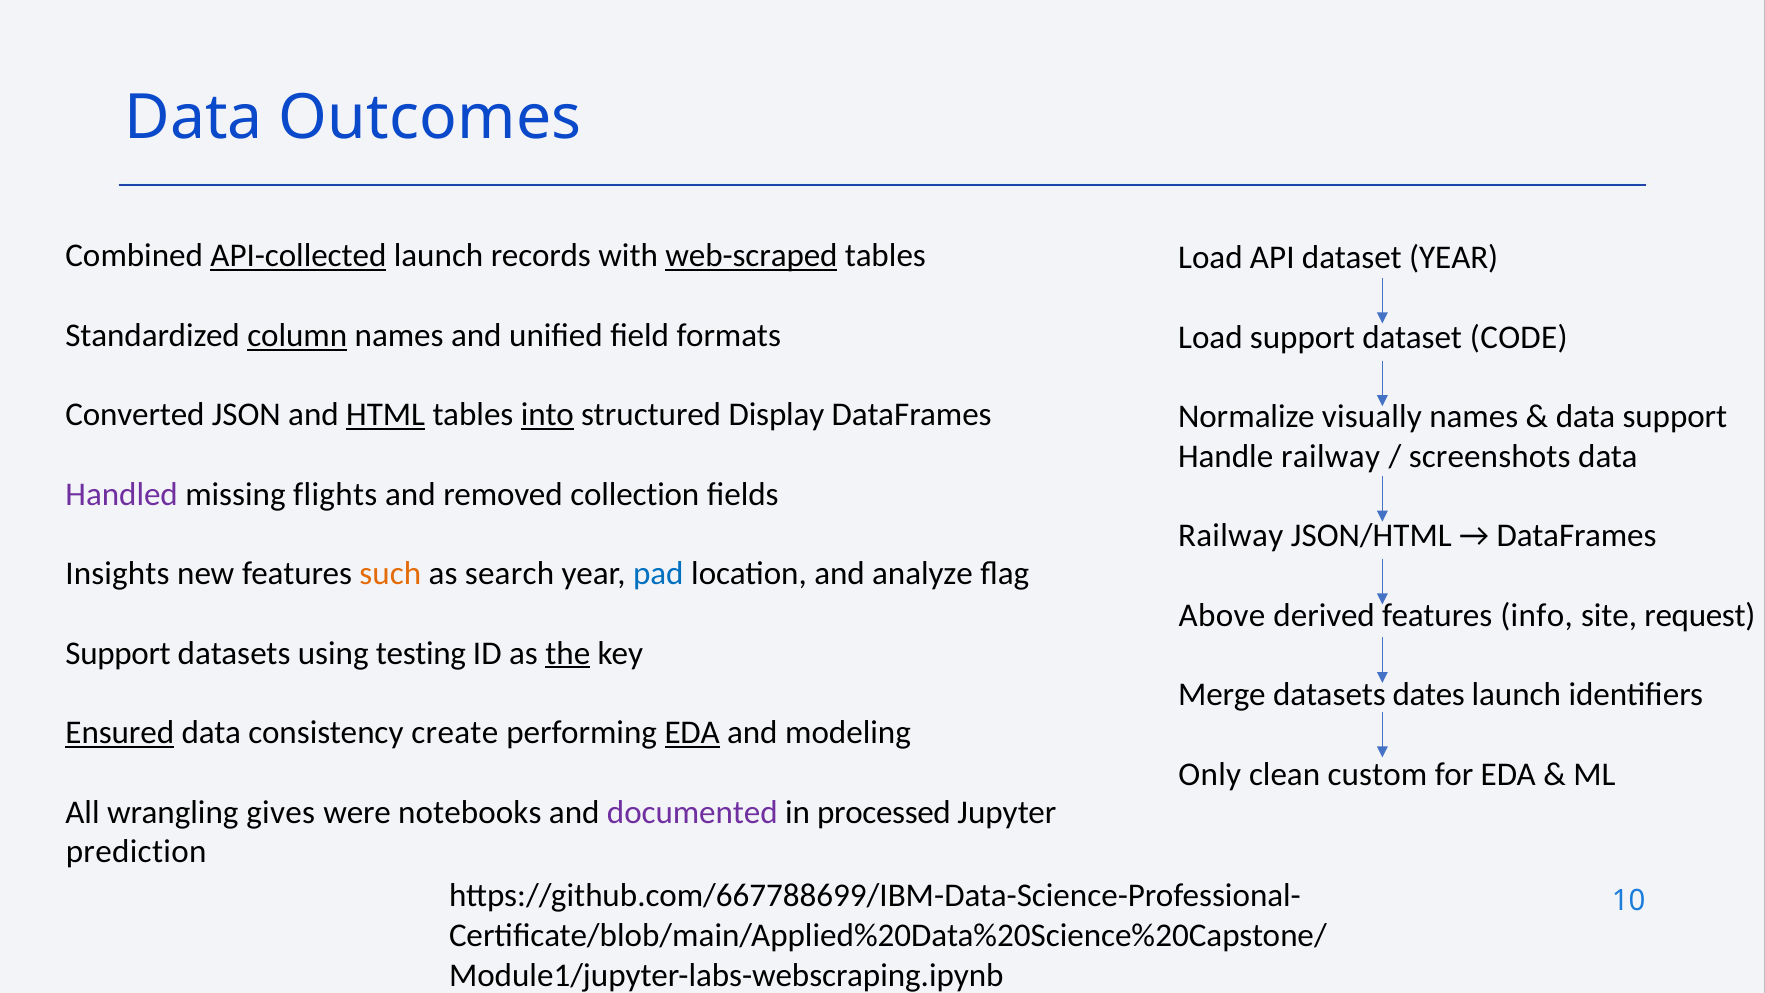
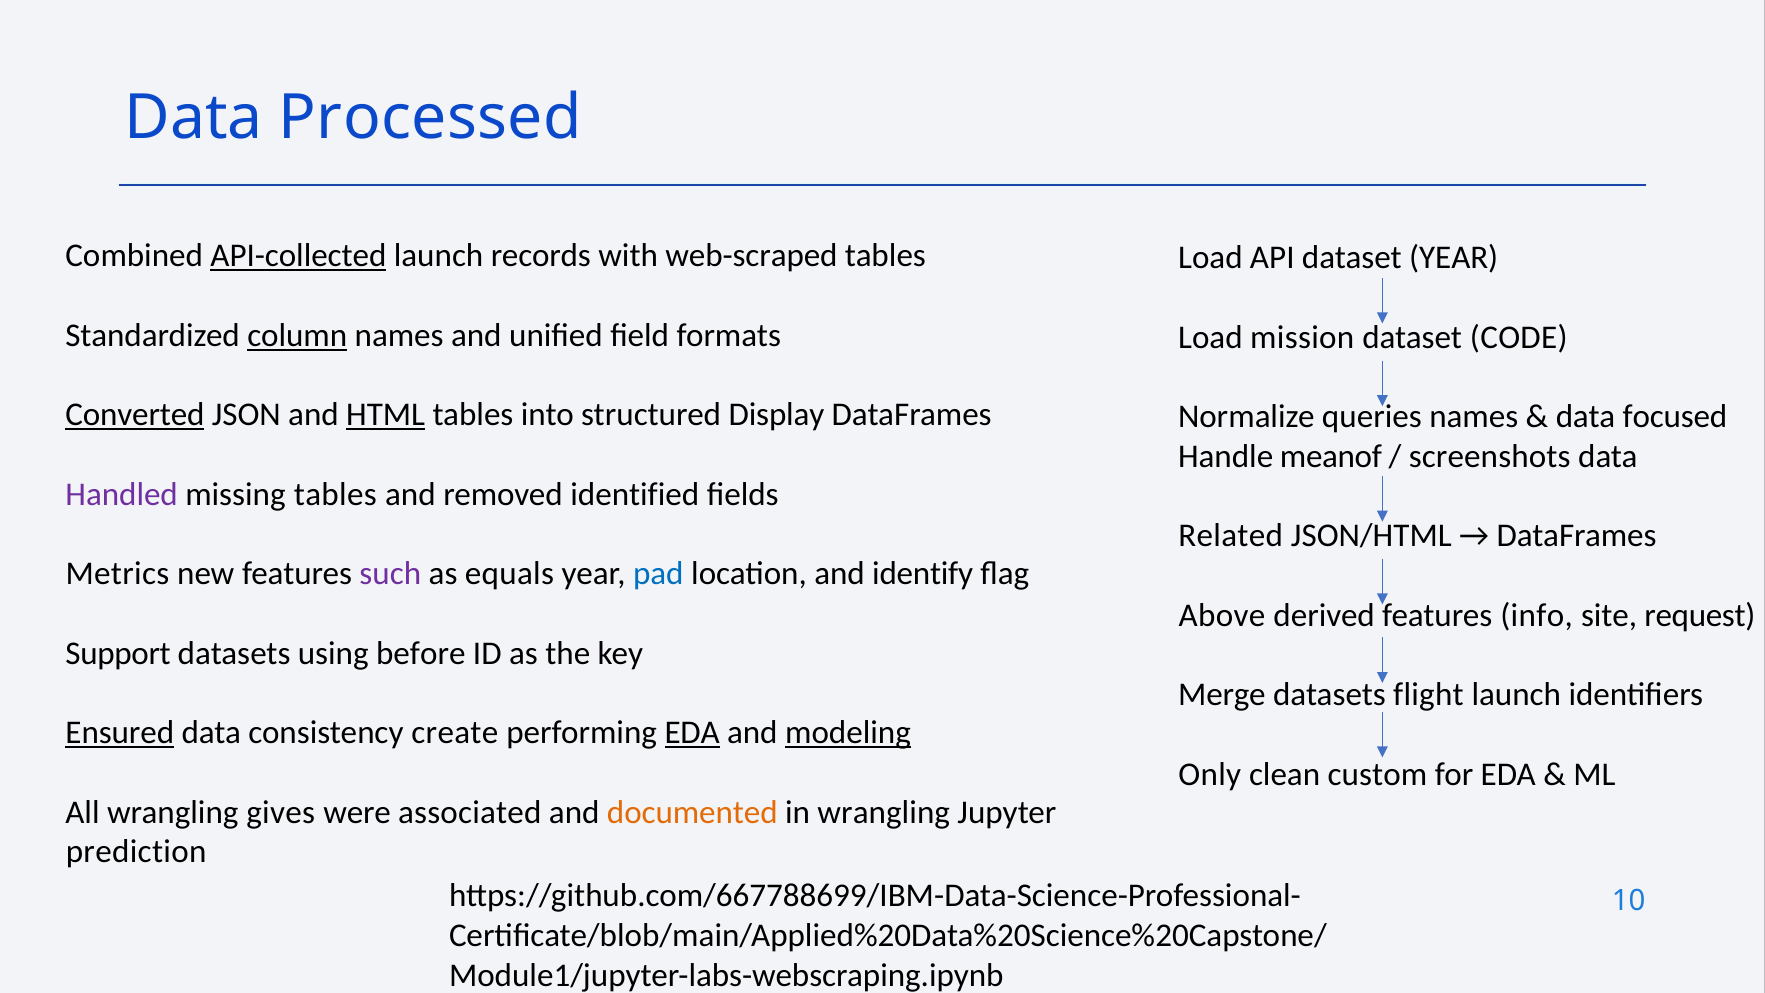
Outcomes: Outcomes -> Processed (430, 118)
web-scraped underline: present -> none (751, 256)
Load support: support -> mission (1302, 337)
Converted underline: none -> present (135, 415)
into underline: present -> none (547, 415)
visually: visually -> queries (1372, 417)
data support: support -> focused (1675, 417)
Handle railway: railway -> meanof (1331, 456)
missing flights: flights -> tables (335, 494)
collection: collection -> identified (635, 494)
Railway: Railway -> Related (1231, 536)
Insights: Insights -> Metrics (117, 574)
such colour: orange -> purple (390, 574)
search: search -> equals (509, 574)
analyze: analyze -> identify (923, 574)
testing: testing -> before (421, 653)
the underline: present -> none (568, 653)
dates: dates -> flight (1428, 695)
modeling underline: none -> present (848, 733)
notebooks: notebooks -> associated (470, 812)
documented colour: purple -> orange (692, 812)
in processed: processed -> wrangling (884, 812)
